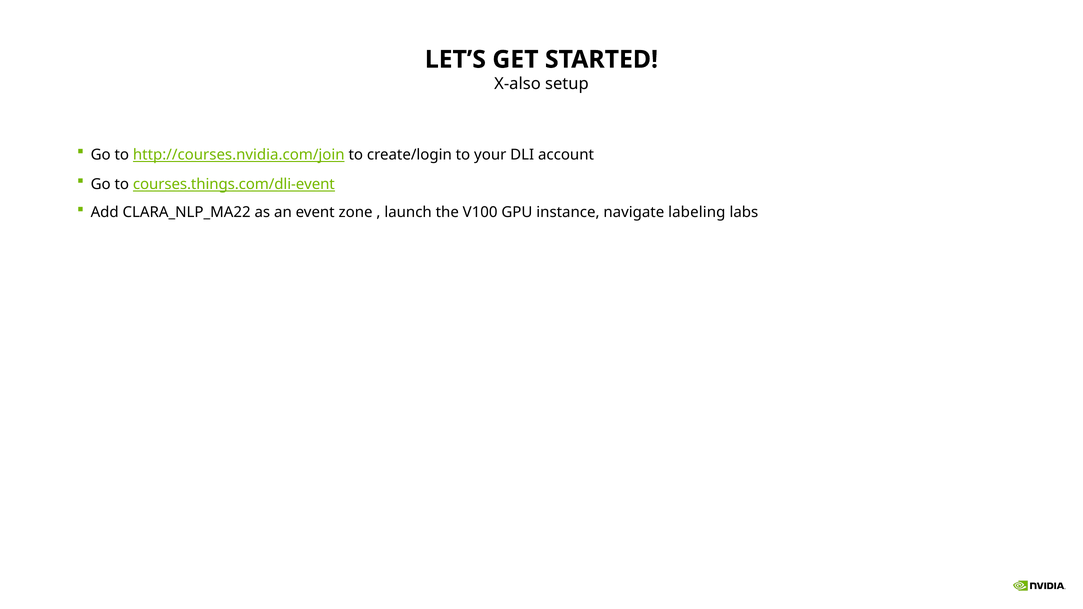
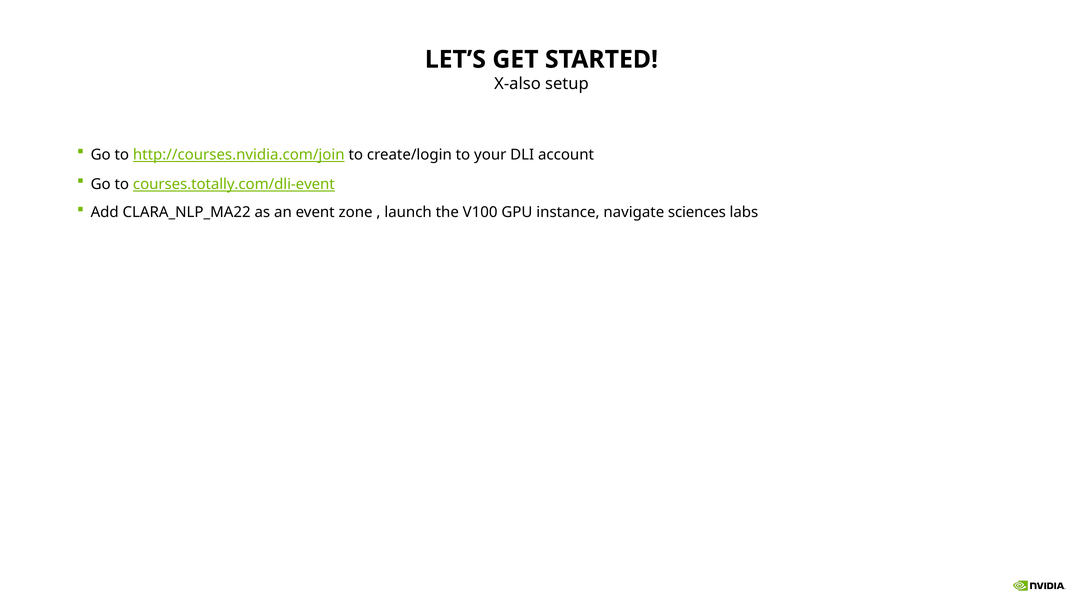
courses.things.com/dli-event: courses.things.com/dli-event -> courses.totally.com/dli-event (234, 184)
labeling: labeling -> sciences (697, 212)
